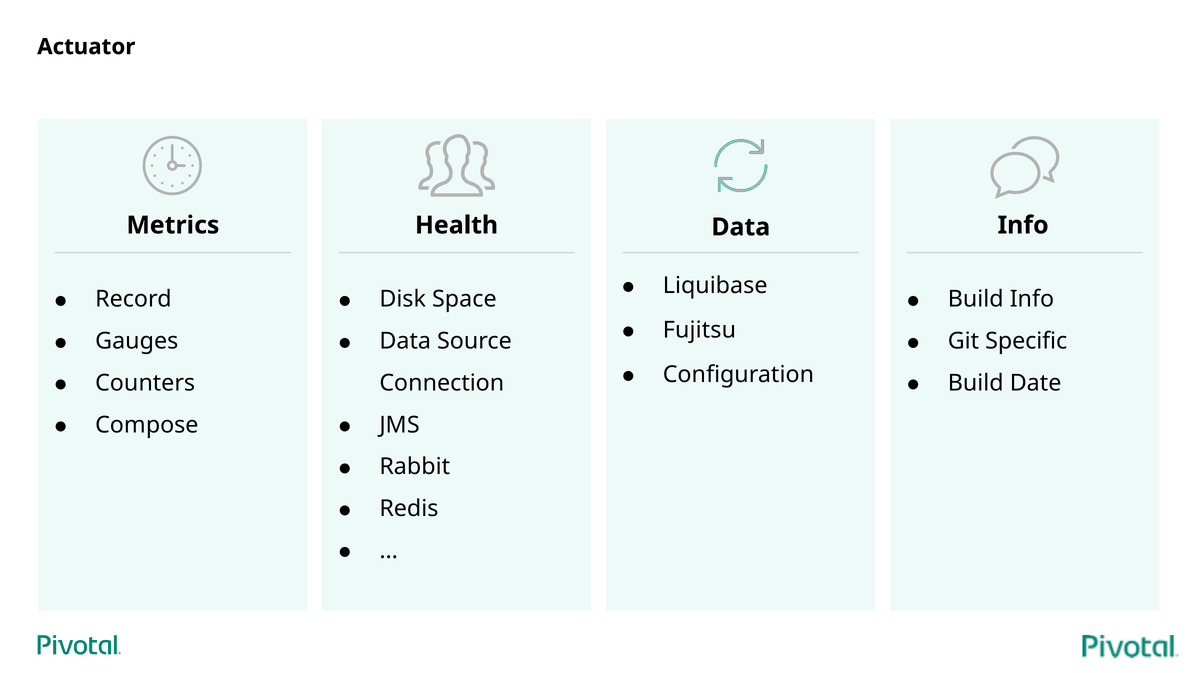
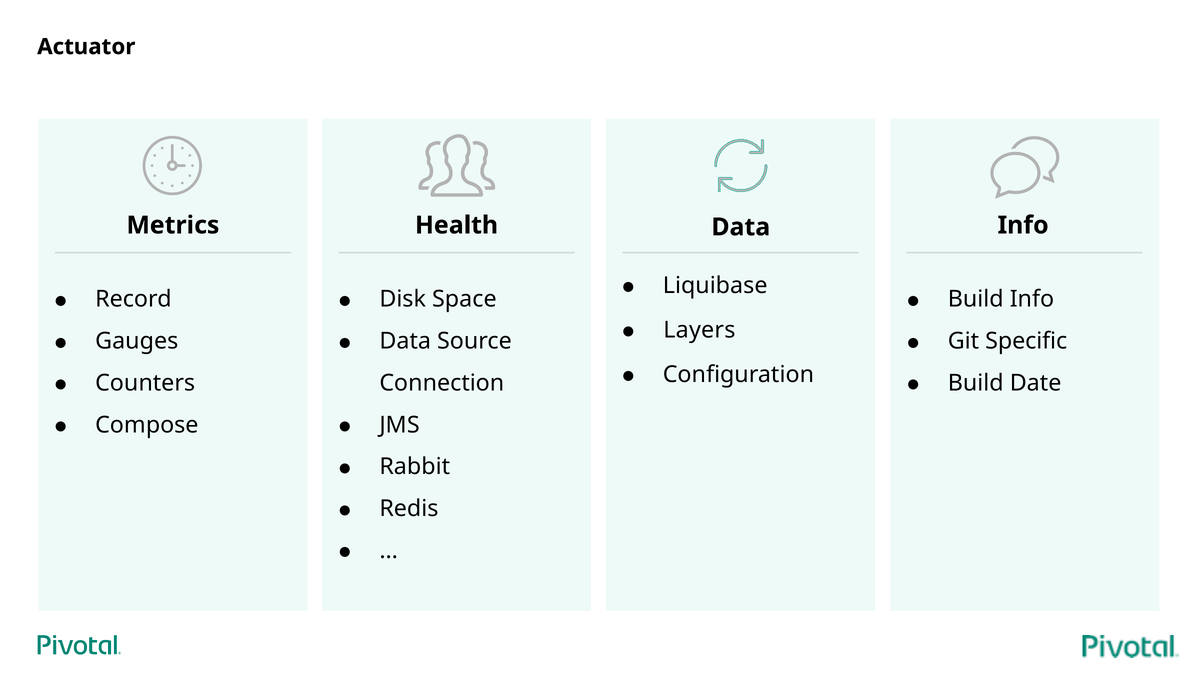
Fujitsu: Fujitsu -> Layers (699, 330)
